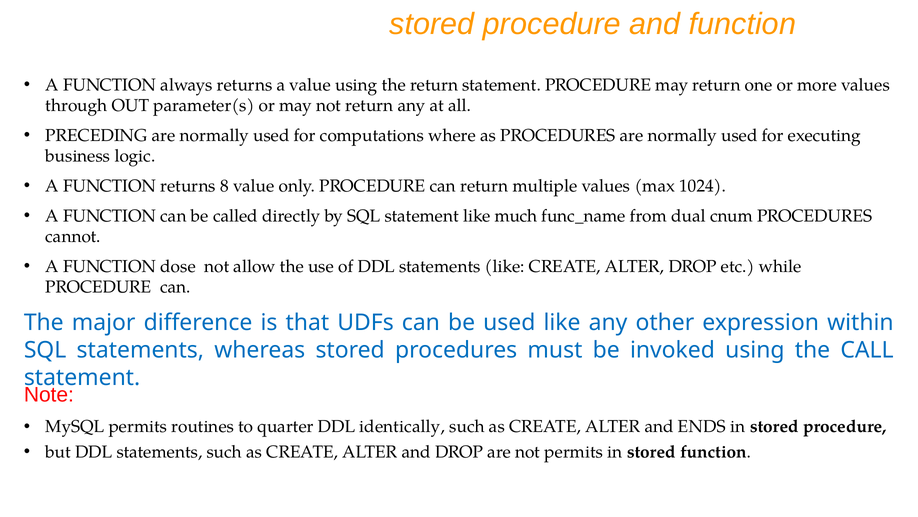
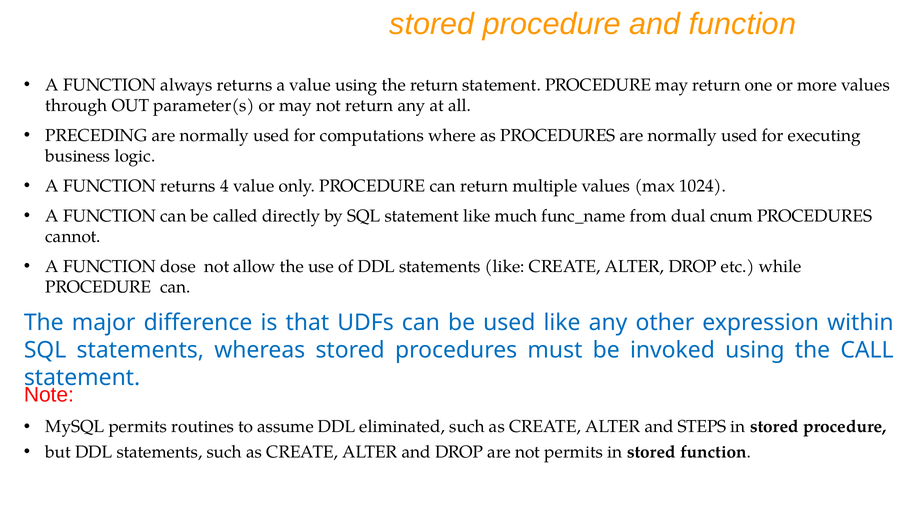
8: 8 -> 4 (224, 186)
quarter: quarter -> assume (286, 426)
identically: identically -> eliminated (402, 426)
ENDS: ENDS -> STEPS (702, 426)
